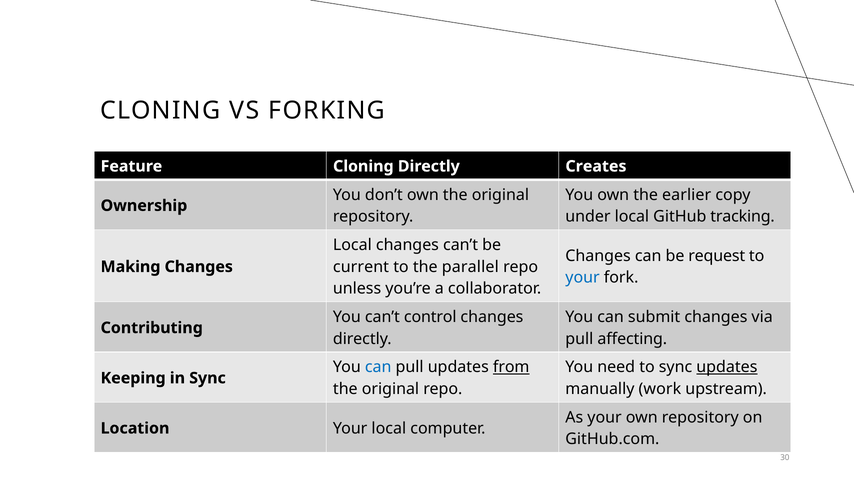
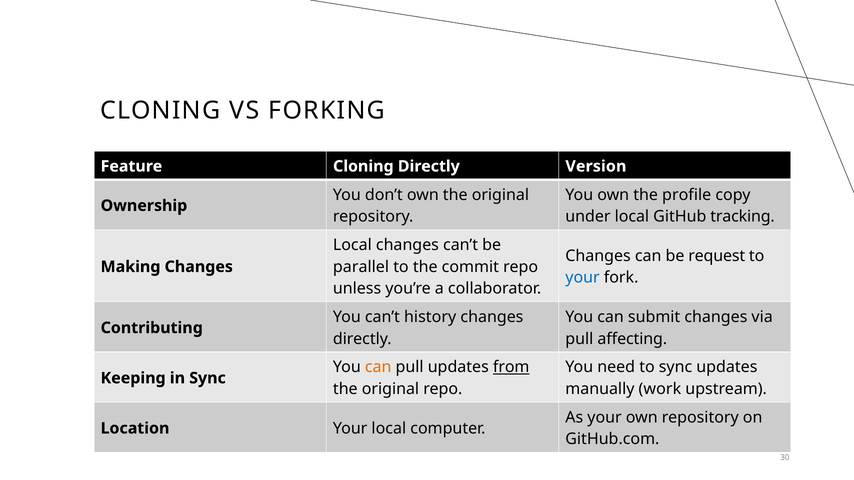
Creates: Creates -> Version (596, 166)
earlier: earlier -> profile (687, 195)
current: current -> parallel (361, 267)
parallel: parallel -> commit (470, 267)
control: control -> history (430, 317)
can colour: blue -> orange (378, 367)
updates underline: present -> none (727, 367)
